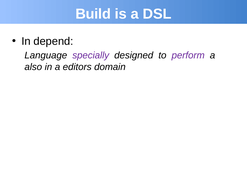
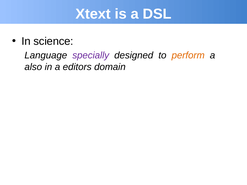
Build: Build -> Xtext (93, 14)
depend: depend -> science (53, 41)
perform colour: purple -> orange (188, 55)
